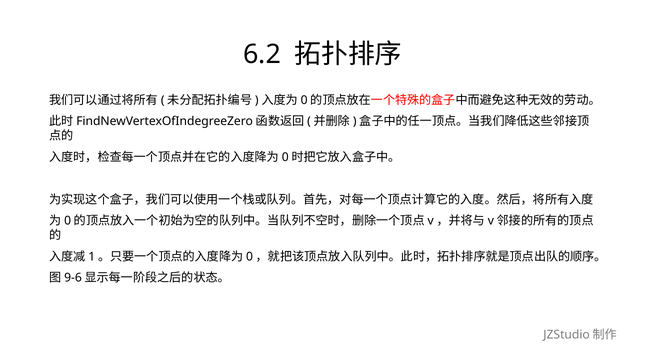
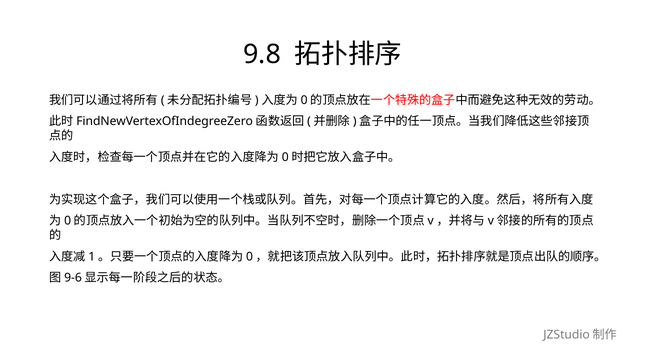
6.2: 6.2 -> 9.8 (262, 54)
